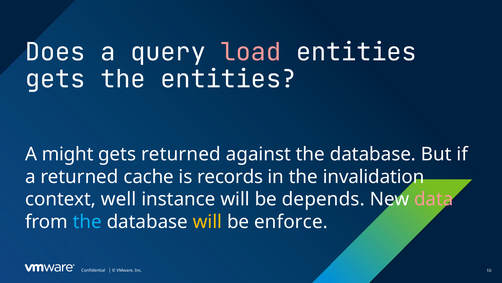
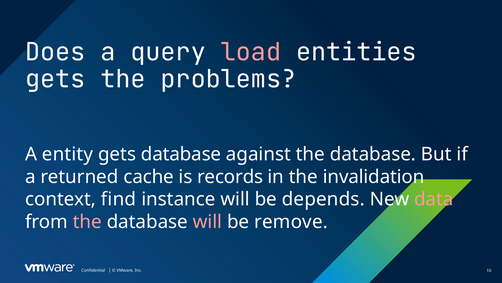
the entities: entities -> problems (228, 79)
might: might -> entity (67, 154)
gets returned: returned -> database (181, 154)
well: well -> find (119, 199)
the colour: light blue -> pink (87, 222)
will colour: yellow -> pink (208, 222)
enforce: enforce -> remove (291, 222)
